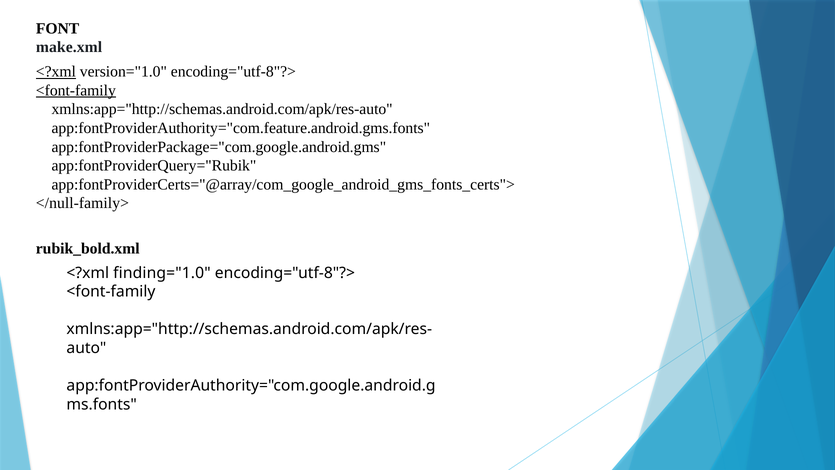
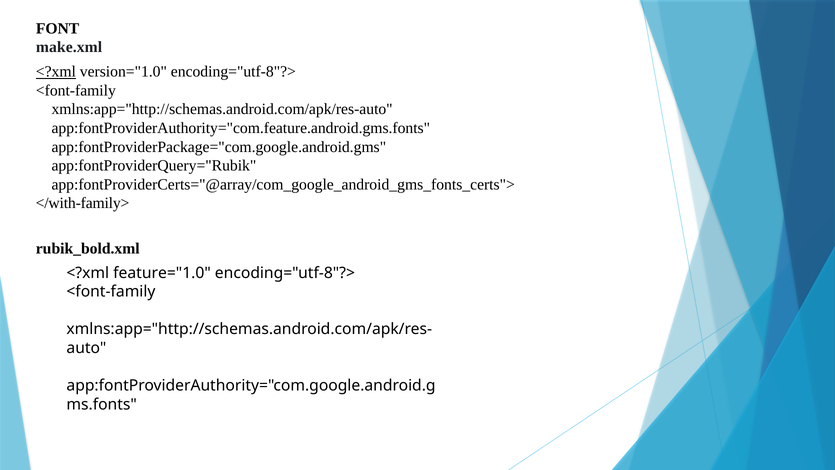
<font-family underline: present -> none (76, 90)
</null-family>: </null-family> -> </with-family> (83, 203)
finding="1.0: finding="1.0 -> feature="1.0 (162, 273)
